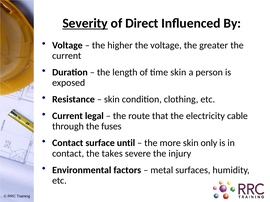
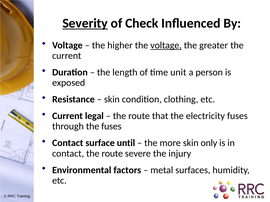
Direct: Direct -> Check (142, 23)
voltage underline: none -> present (166, 45)
time skin: skin -> unit (178, 72)
electricity cable: cable -> fuses (237, 116)
contact the takes: takes -> route (112, 154)
